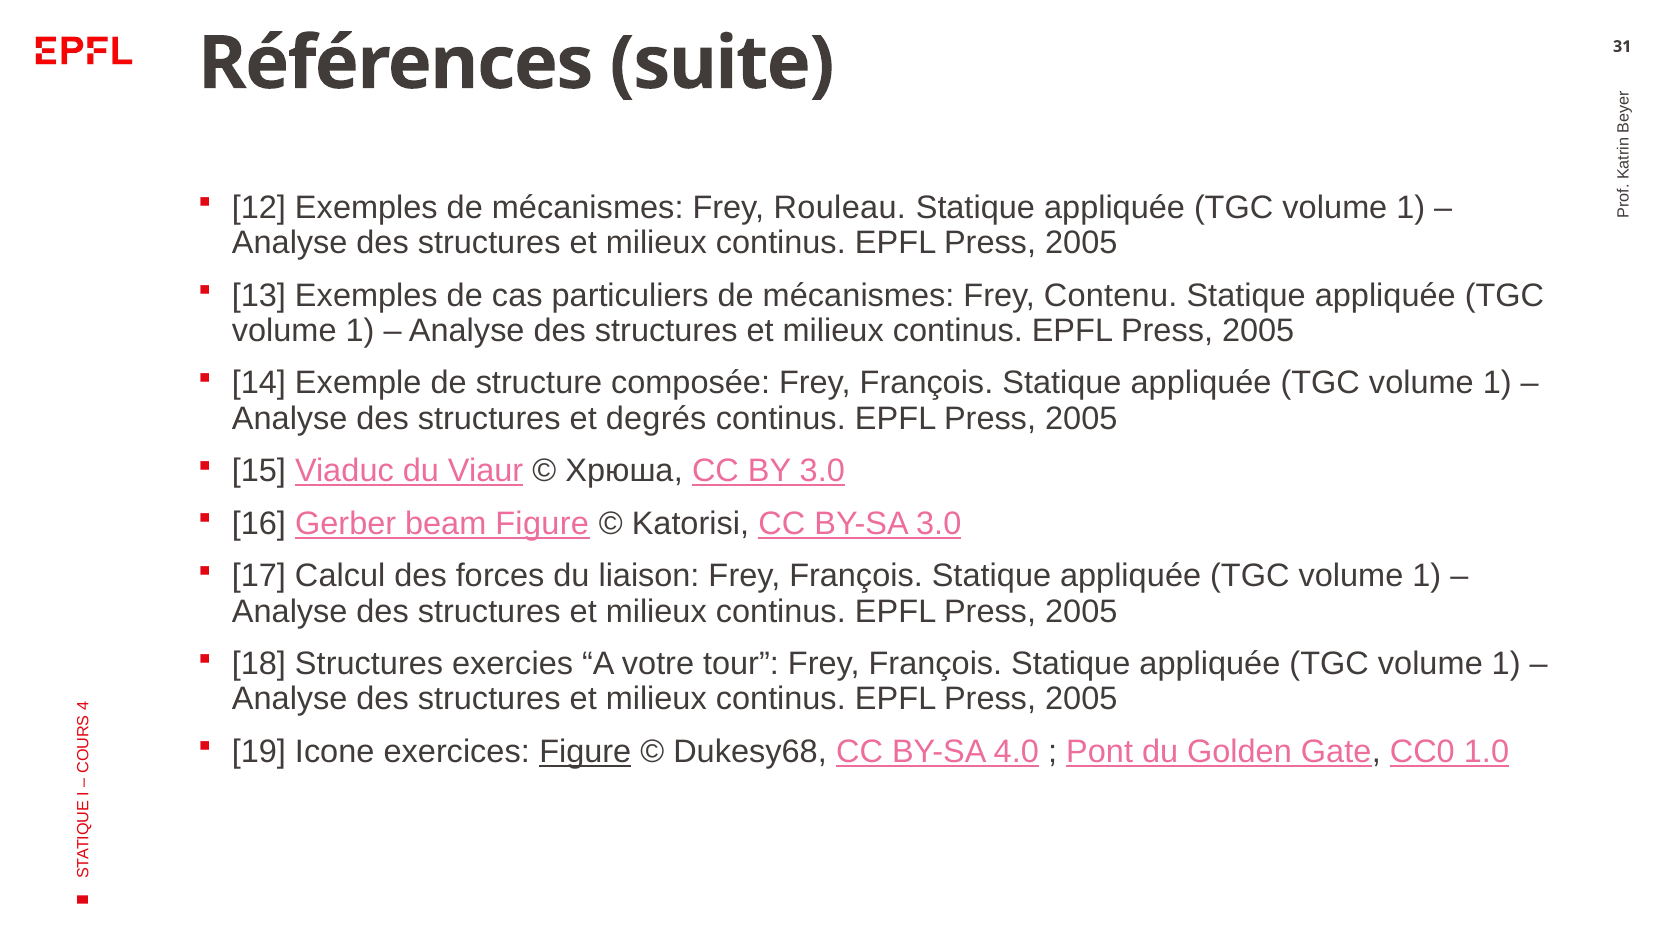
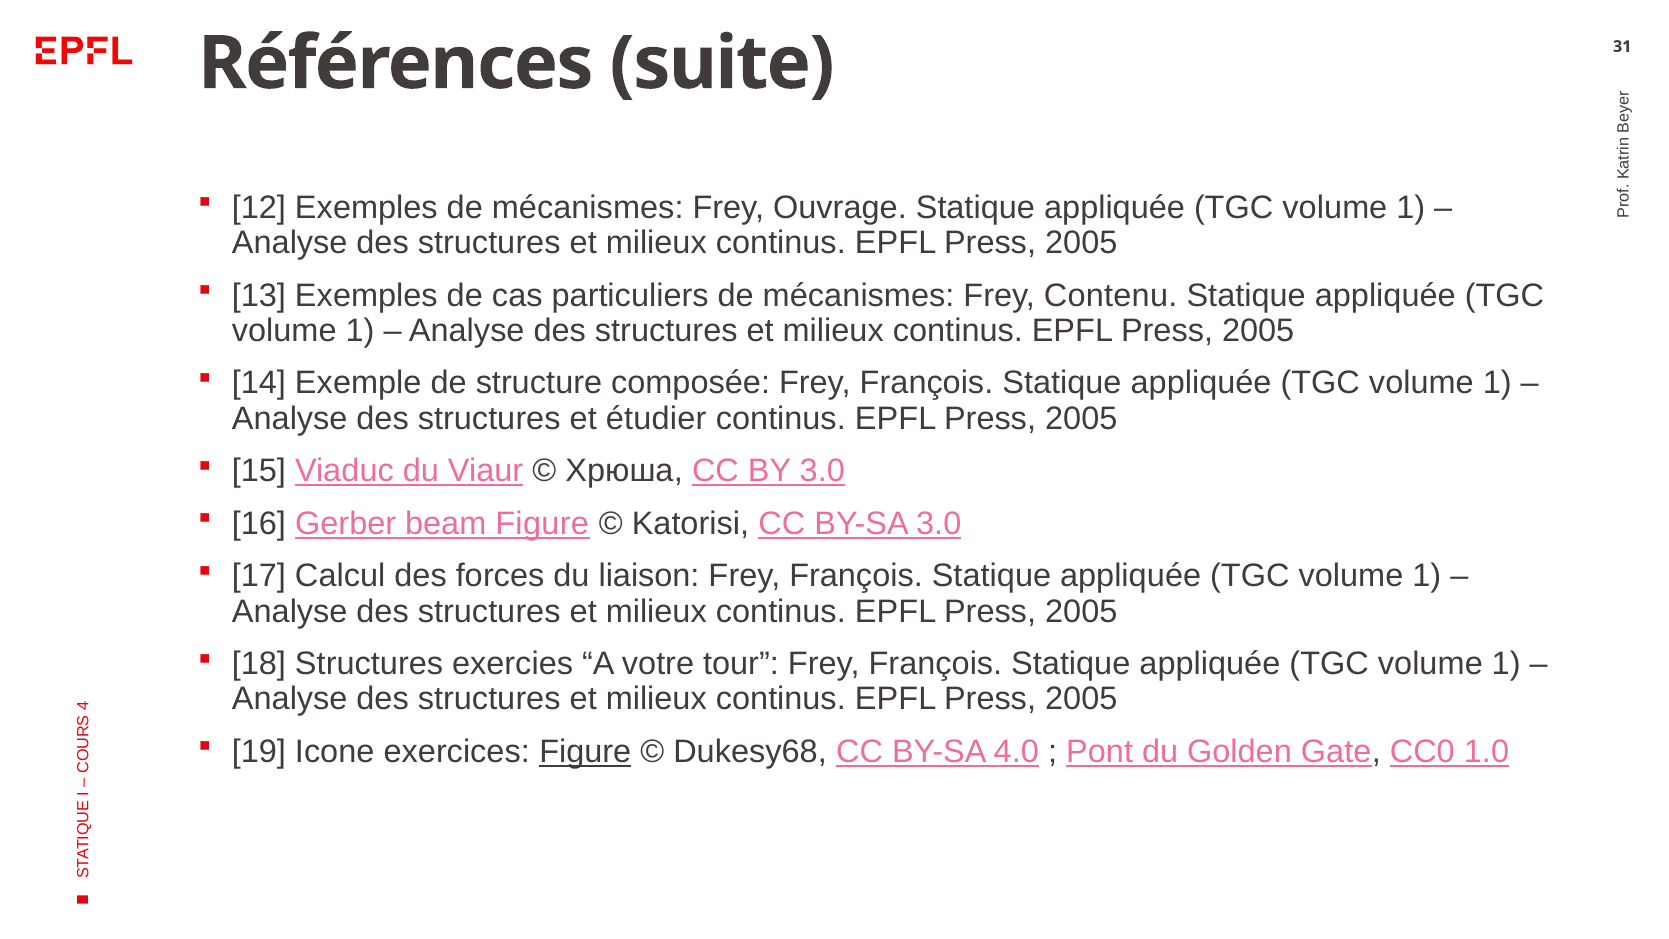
Rouleau: Rouleau -> Ouvrage (840, 208)
degrés: degrés -> étudier (656, 418)
